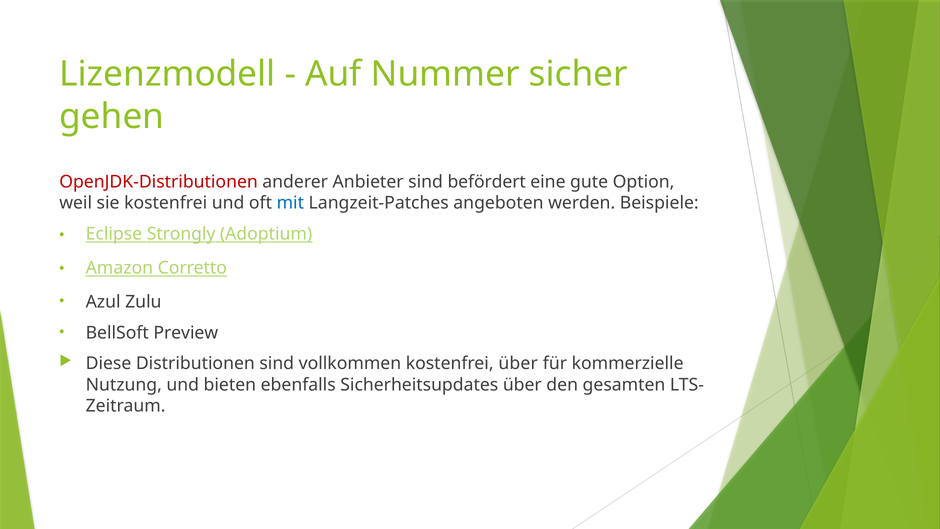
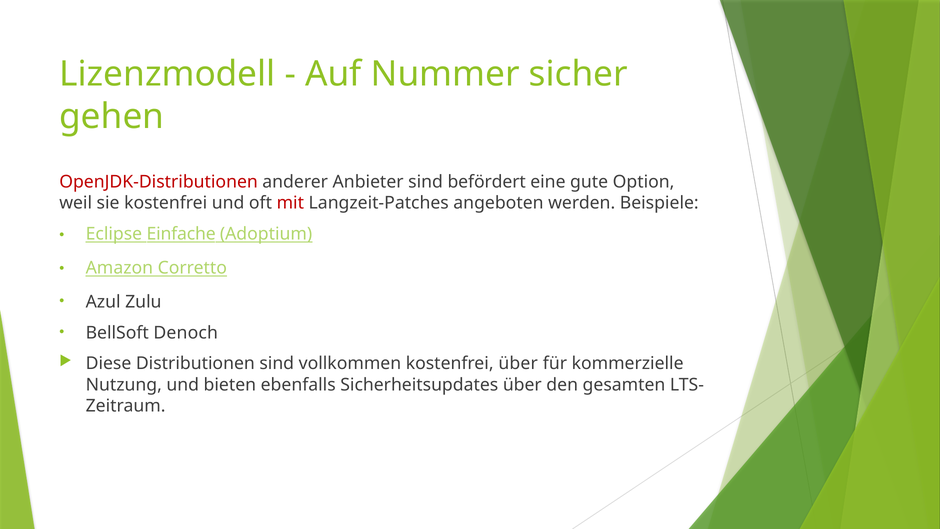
mit colour: blue -> red (290, 203)
Strongly: Strongly -> Einfache (181, 234)
Preview: Preview -> Denoch (186, 333)
